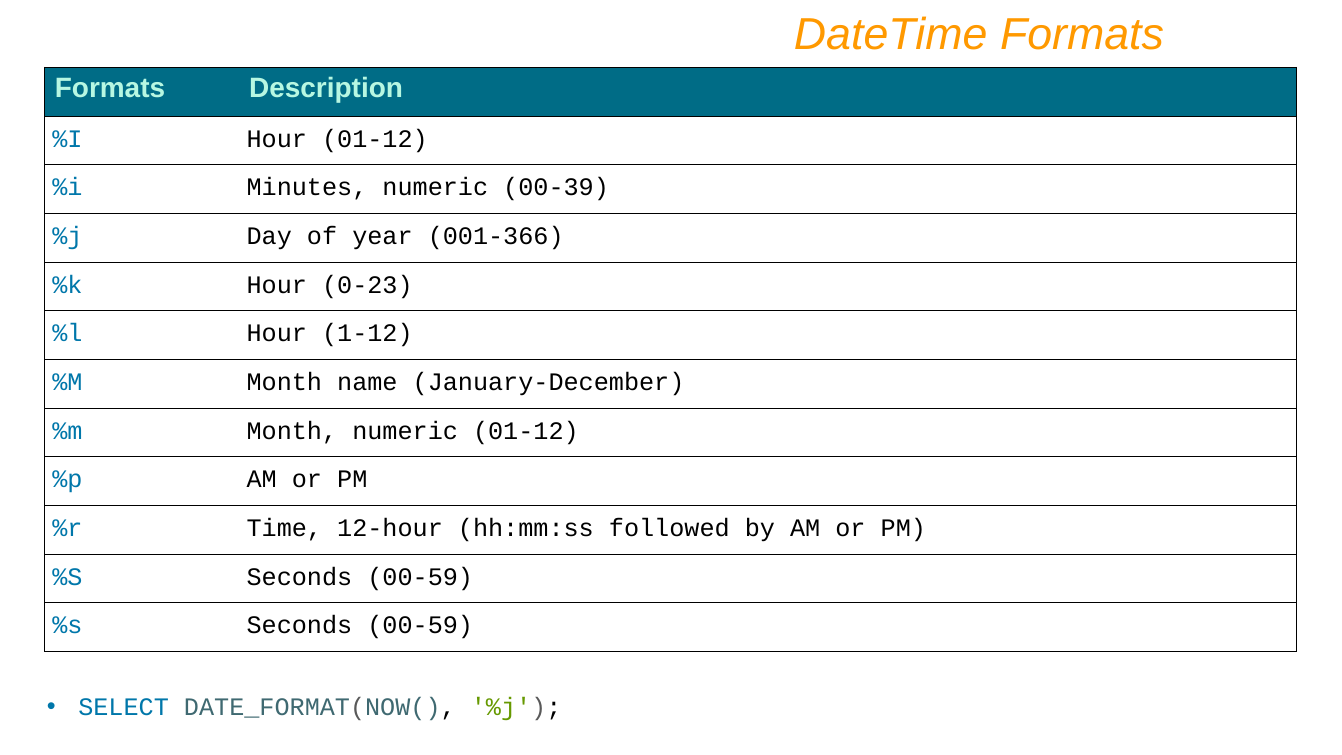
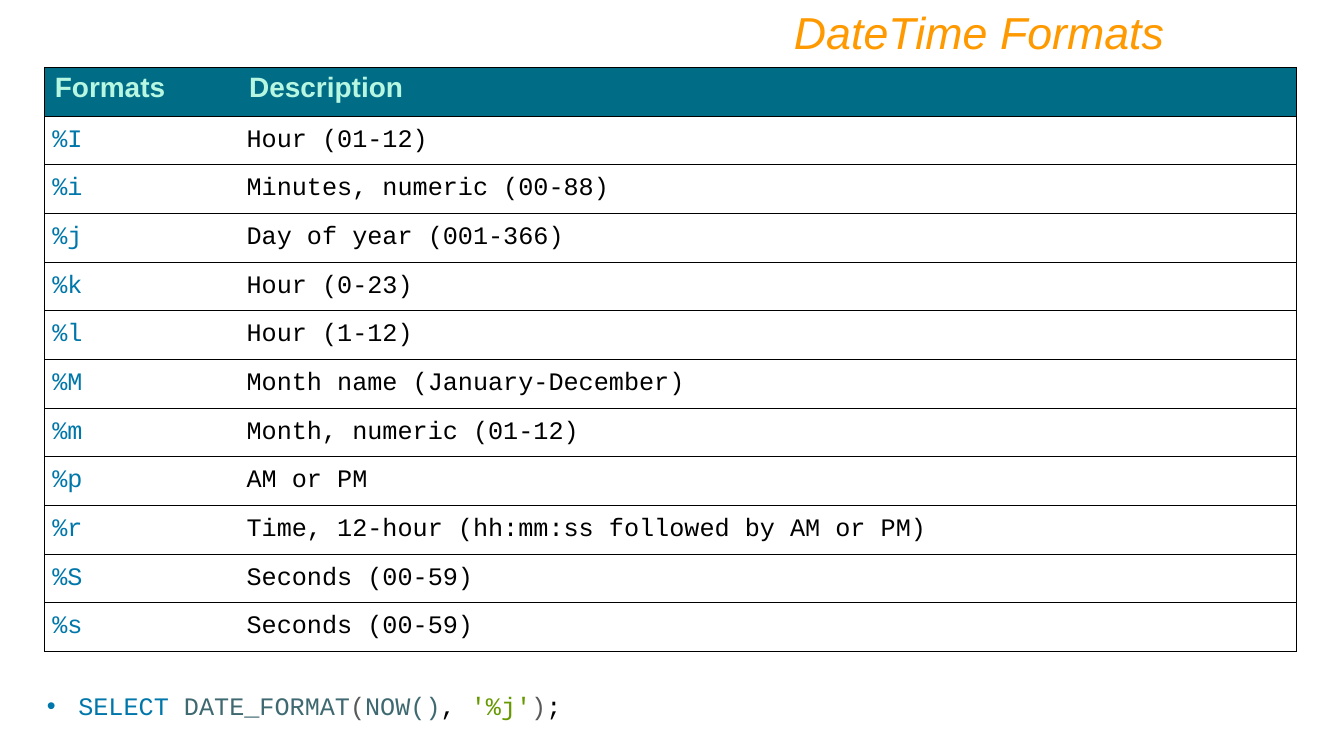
00-39: 00-39 -> 00-88 (556, 187)
